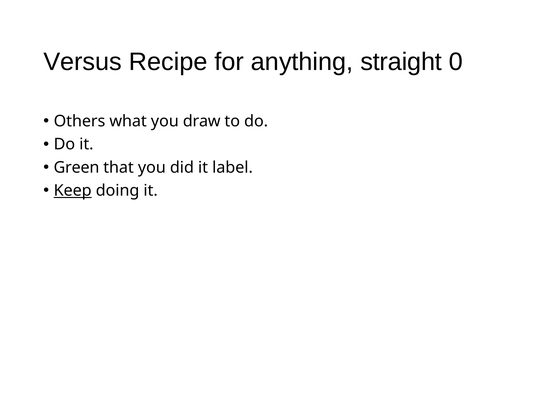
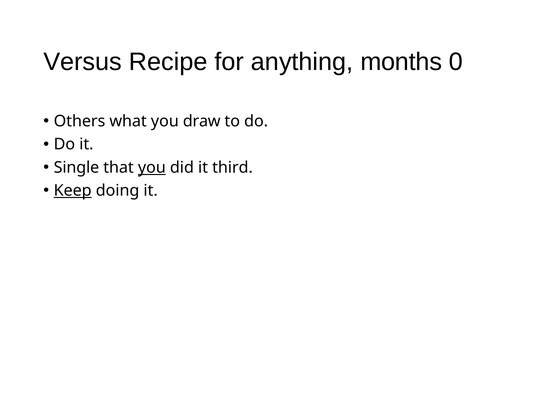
straight: straight -> months (401, 62)
Green: Green -> Single (76, 168)
you underline: none -> present (152, 168)
label: label -> third (233, 168)
